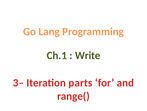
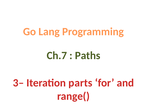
Ch.1: Ch.1 -> Ch.7 (57, 55)
Write: Write -> Paths (88, 55)
